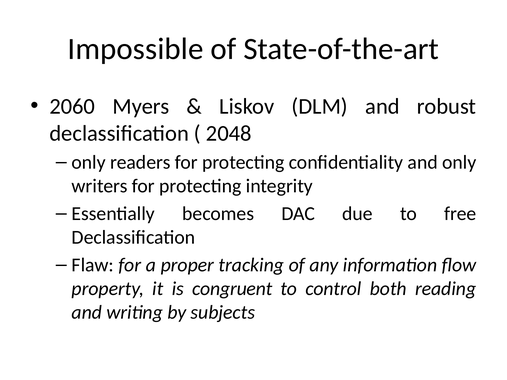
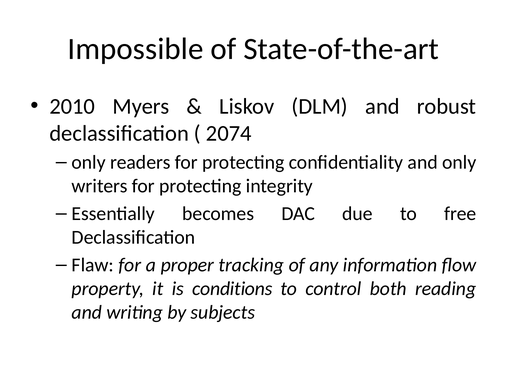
2060: 2060 -> 2010 (72, 106)
2048: 2048 -> 2074 (229, 133)
congruent: congruent -> conditions (232, 289)
